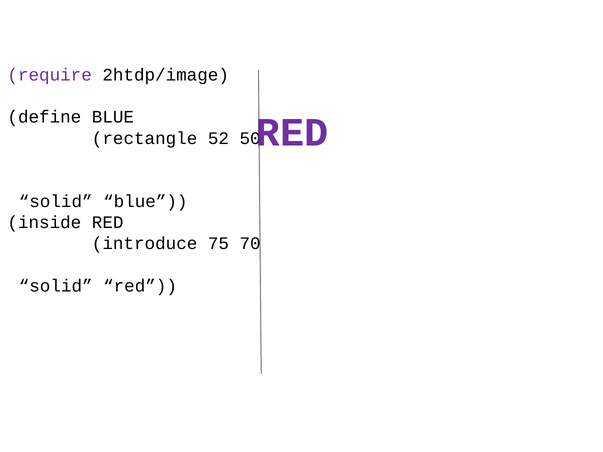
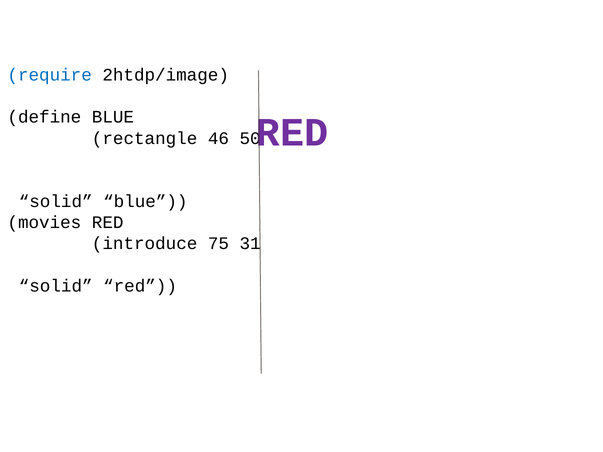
require colour: purple -> blue (50, 75)
52: 52 -> 46 (218, 138)
inside: inside -> movies (44, 223)
70: 70 -> 31 (250, 244)
